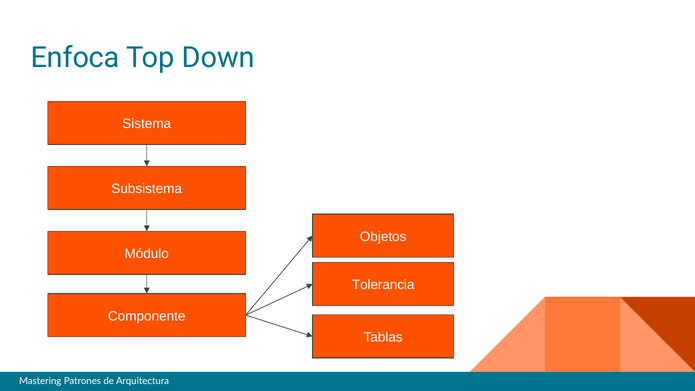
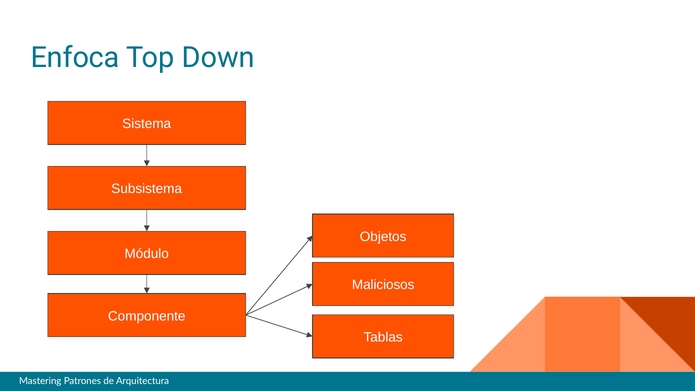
Tolerancia: Tolerancia -> Maliciosos (383, 285)
